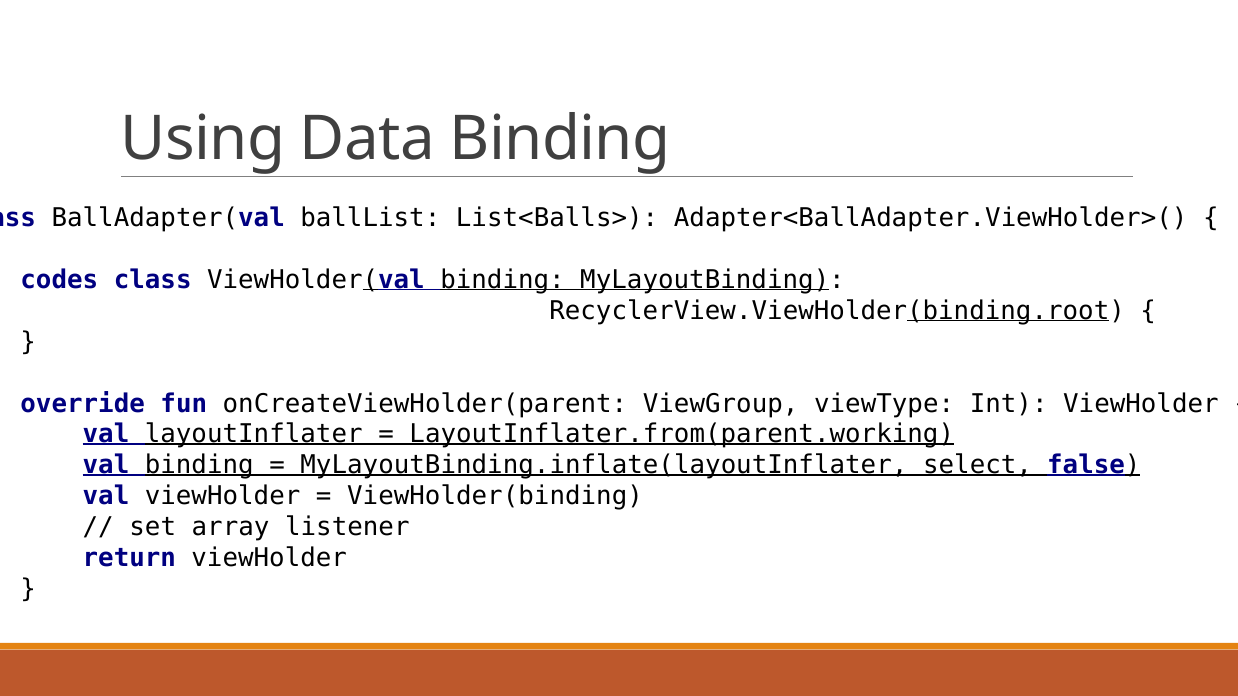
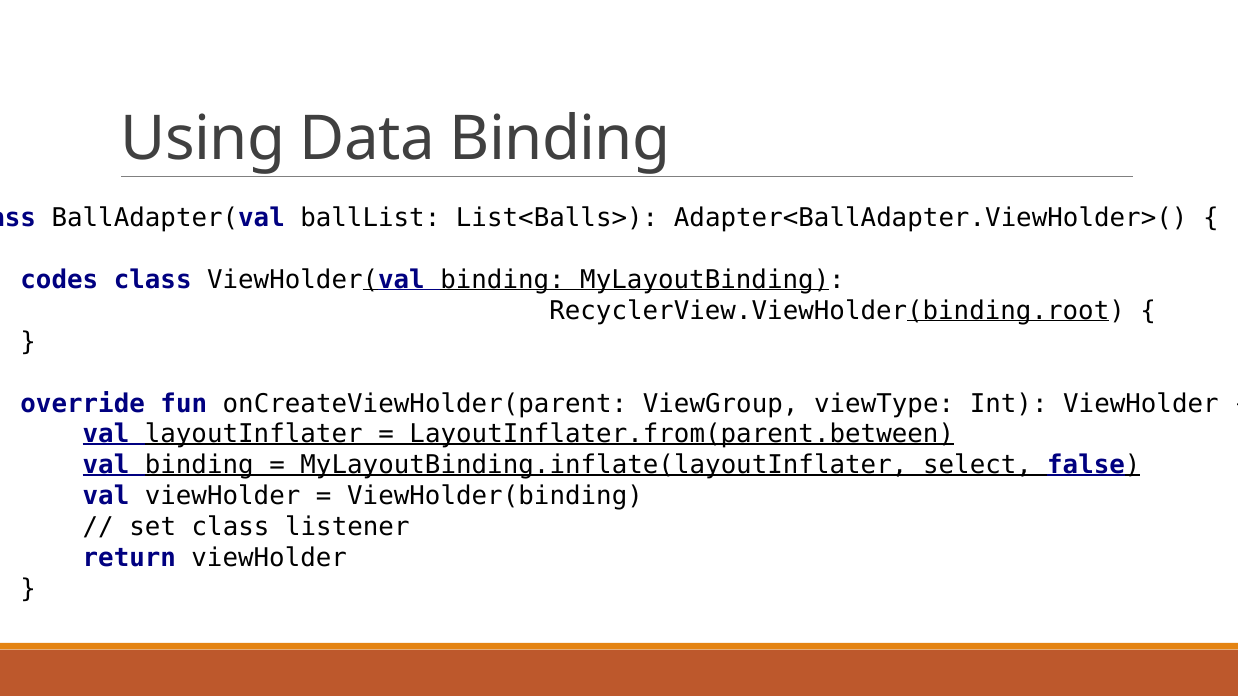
LayoutInflater.from(parent.working: LayoutInflater.from(parent.working -> LayoutInflater.from(parent.between (682, 435)
set array: array -> class (231, 528)
